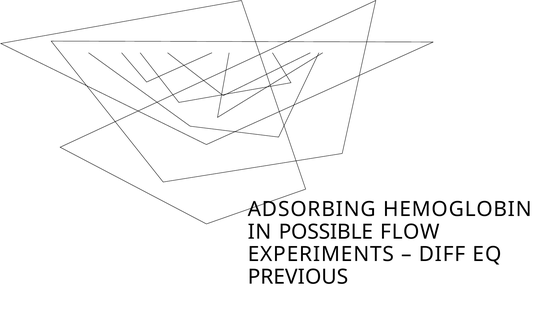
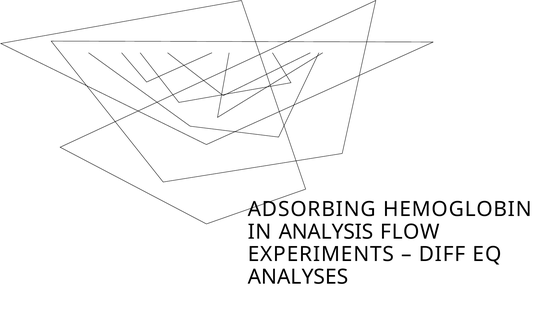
POSSIBLE: POSSIBLE -> ANALYSIS (326, 232)
PREVIOUS: PREVIOUS -> ANALYSES (298, 277)
